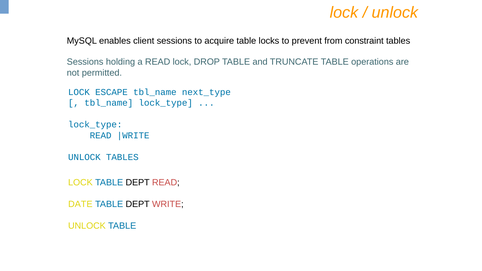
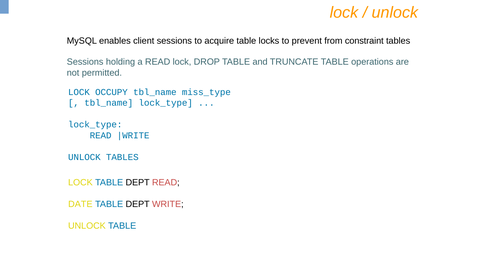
ESCAPE: ESCAPE -> OCCUPY (111, 92)
next_type: next_type -> miss_type (206, 92)
